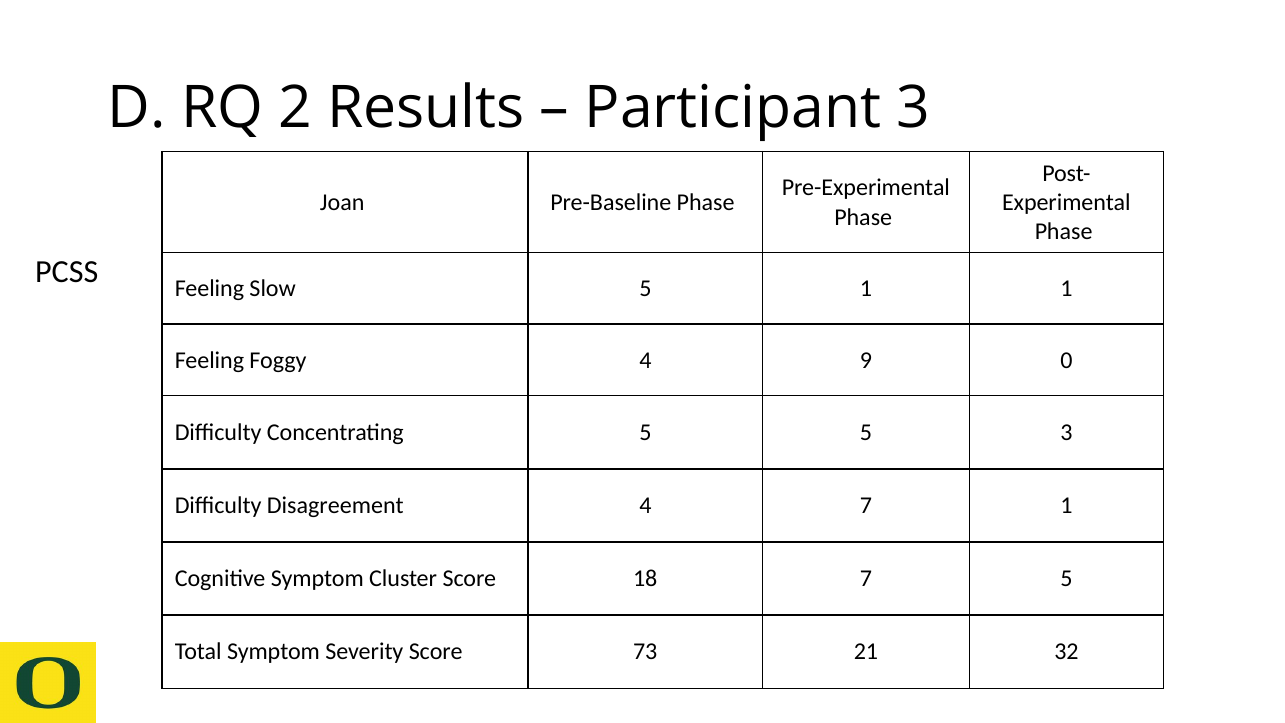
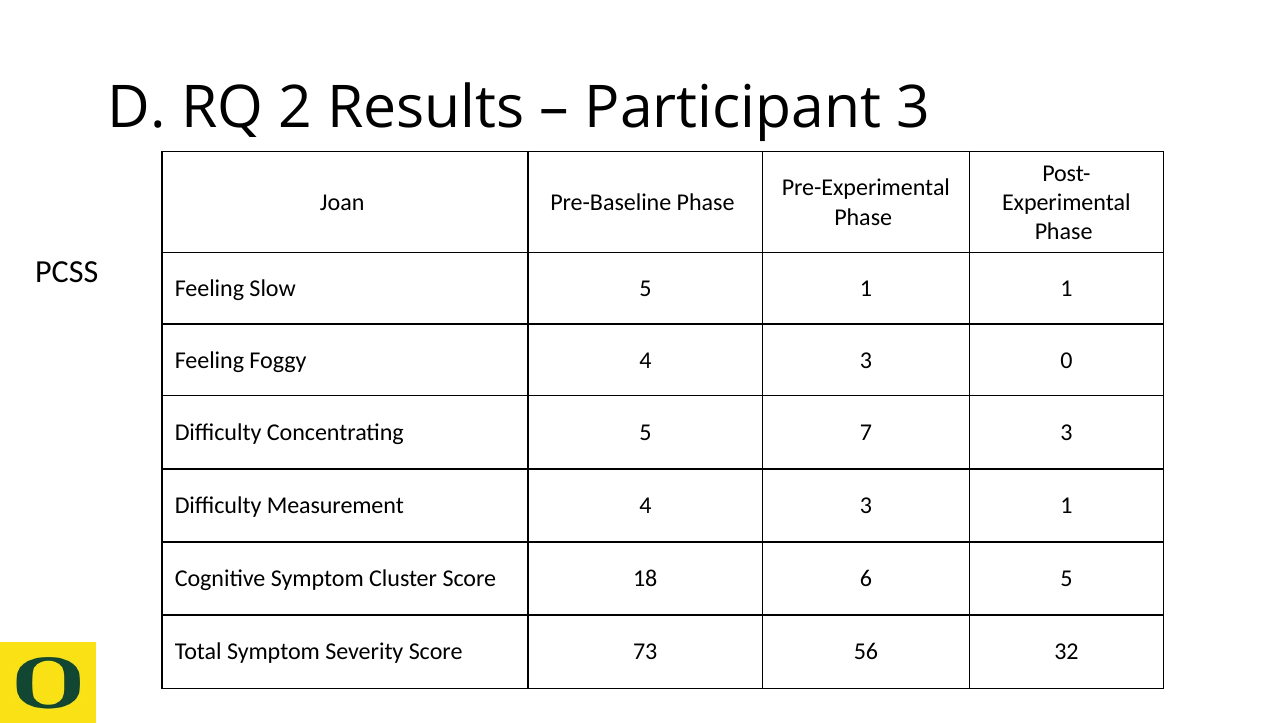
Foggy 4 9: 9 -> 3 (866, 360)
5 5: 5 -> 7 (866, 432)
Disagreement: Disagreement -> Measurement (335, 506)
7: 7 -> 3 (866, 506)
18 7: 7 -> 6 (866, 579)
21: 21 -> 56 (866, 652)
